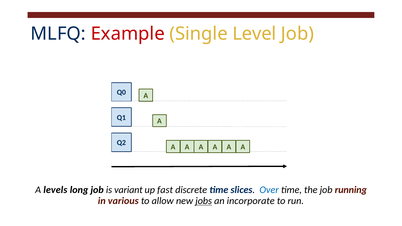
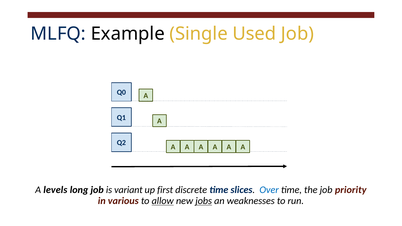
Example colour: red -> black (128, 34)
Level: Level -> Used (254, 34)
fast: fast -> first (165, 190)
running: running -> priority (351, 190)
allow underline: none -> present (163, 201)
incorporate: incorporate -> weaknesses (251, 201)
